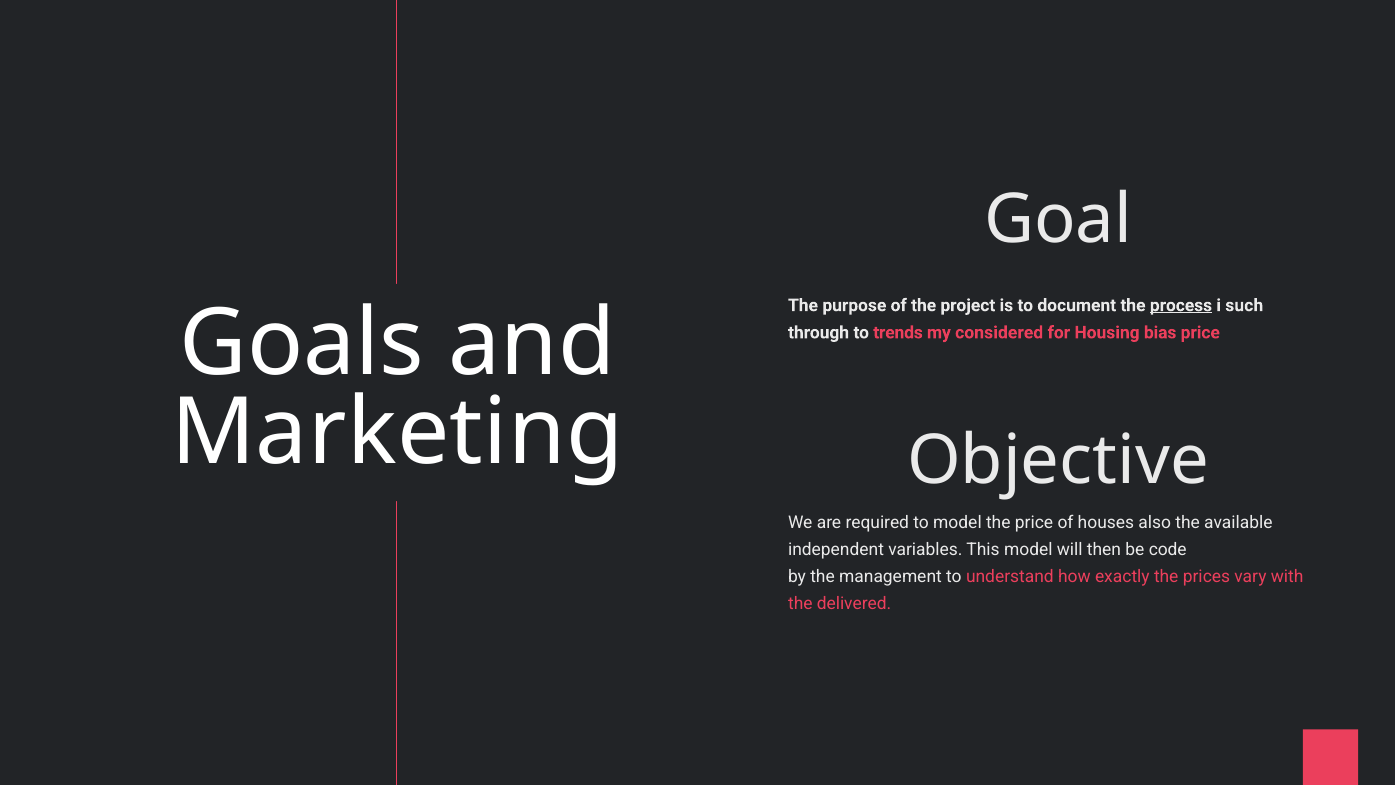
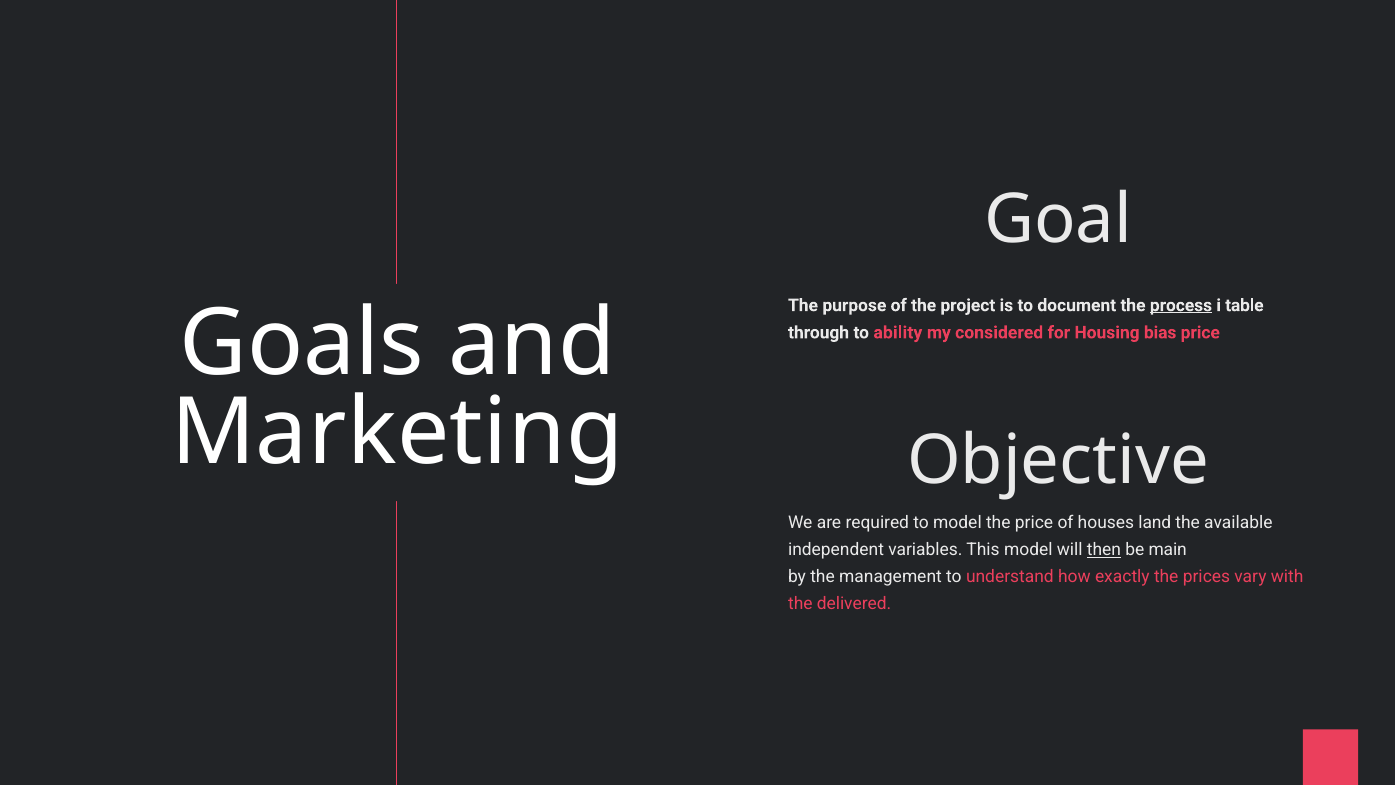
such: such -> table (1244, 305)
trends: trends -> ability (898, 332)
also: also -> land (1155, 522)
then underline: none -> present (1104, 549)
code: code -> main (1168, 549)
